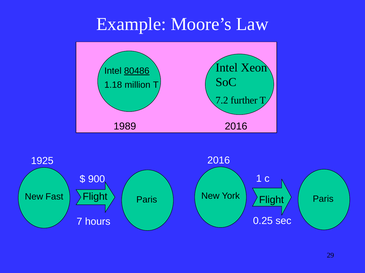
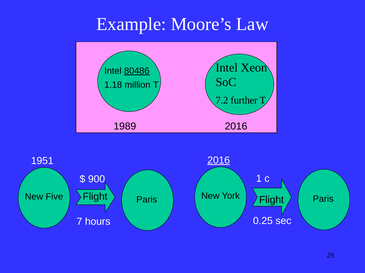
2016 underline: none -> present (219, 161)
1925: 1925 -> 1951 (42, 161)
Fast: Fast -> Five (54, 197)
